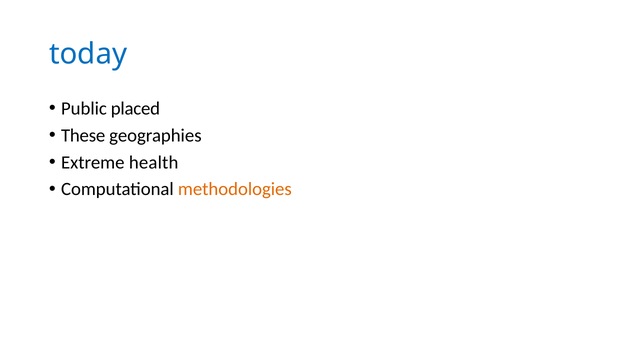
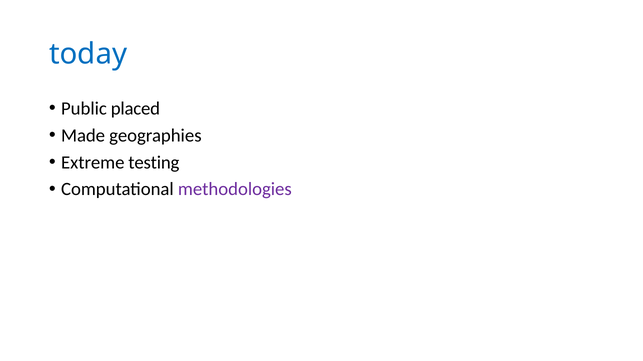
These: These -> Made (83, 136)
health: health -> testing (154, 163)
methodologies colour: orange -> purple (235, 190)
